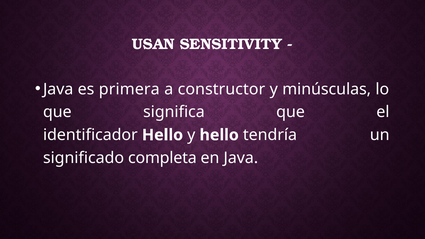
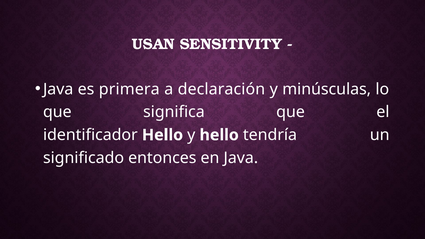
constructor: constructor -> declaración (221, 89)
completa: completa -> entonces (162, 158)
